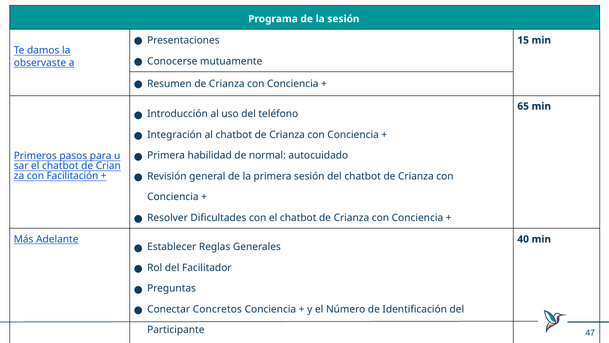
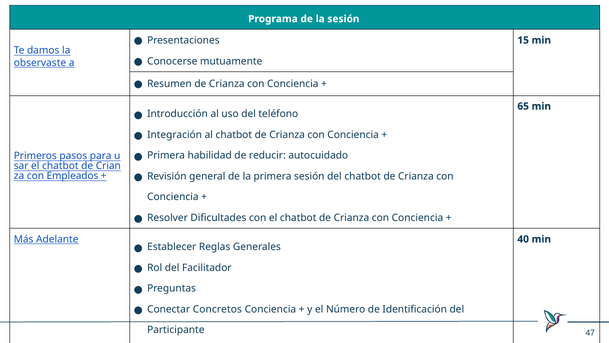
normal: normal -> reducir (267, 155)
Facilitación: Facilitación -> Empleados (72, 176)
